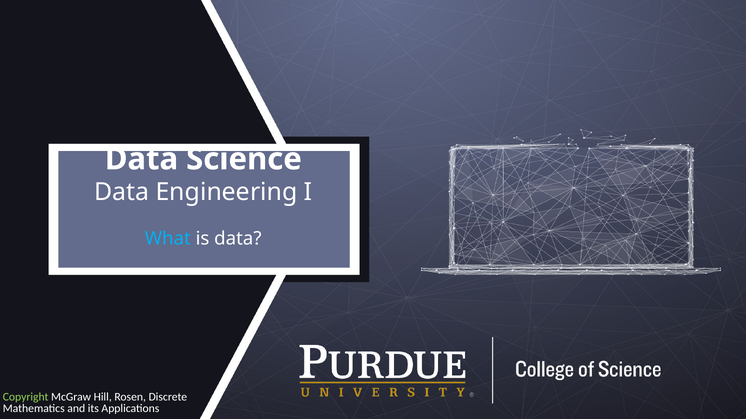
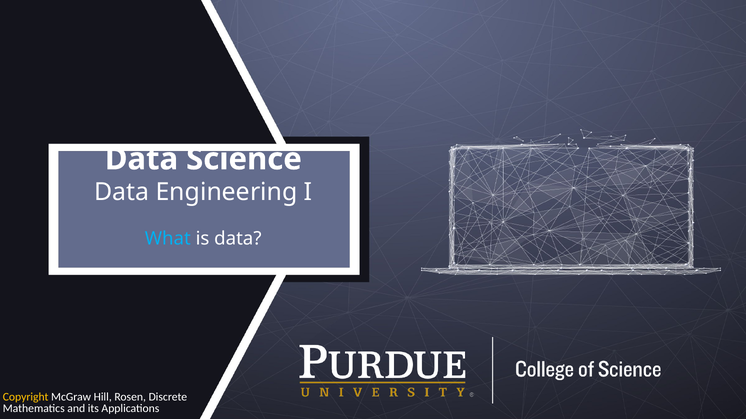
Copyright colour: light green -> yellow (26, 398)
